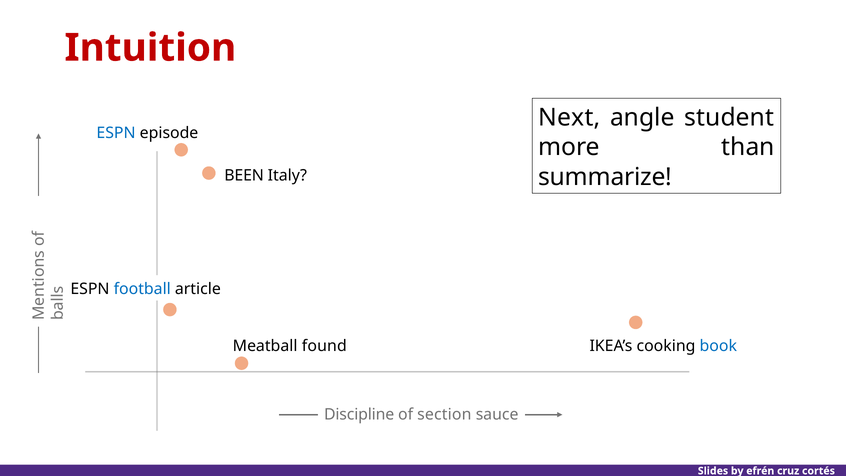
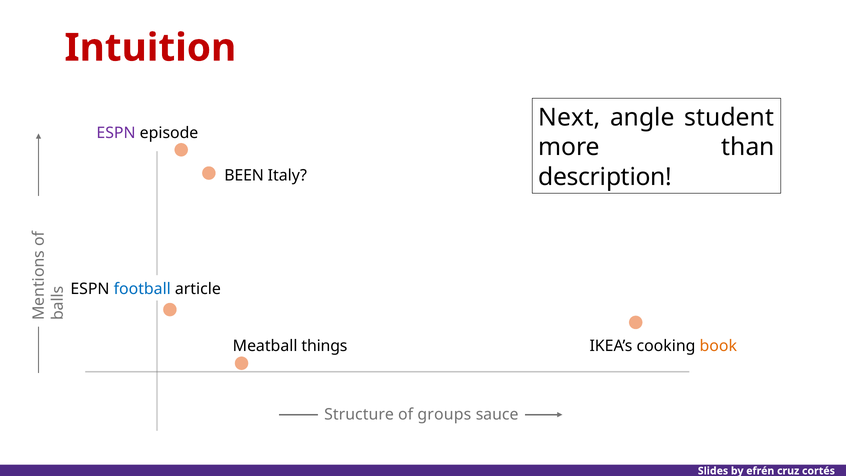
ESPN colour: blue -> purple (116, 133)
summarize: summarize -> description (605, 177)
found: found -> things (324, 346)
book colour: blue -> orange (718, 346)
Discipline: Discipline -> Structure (359, 415)
section: section -> groups (444, 415)
